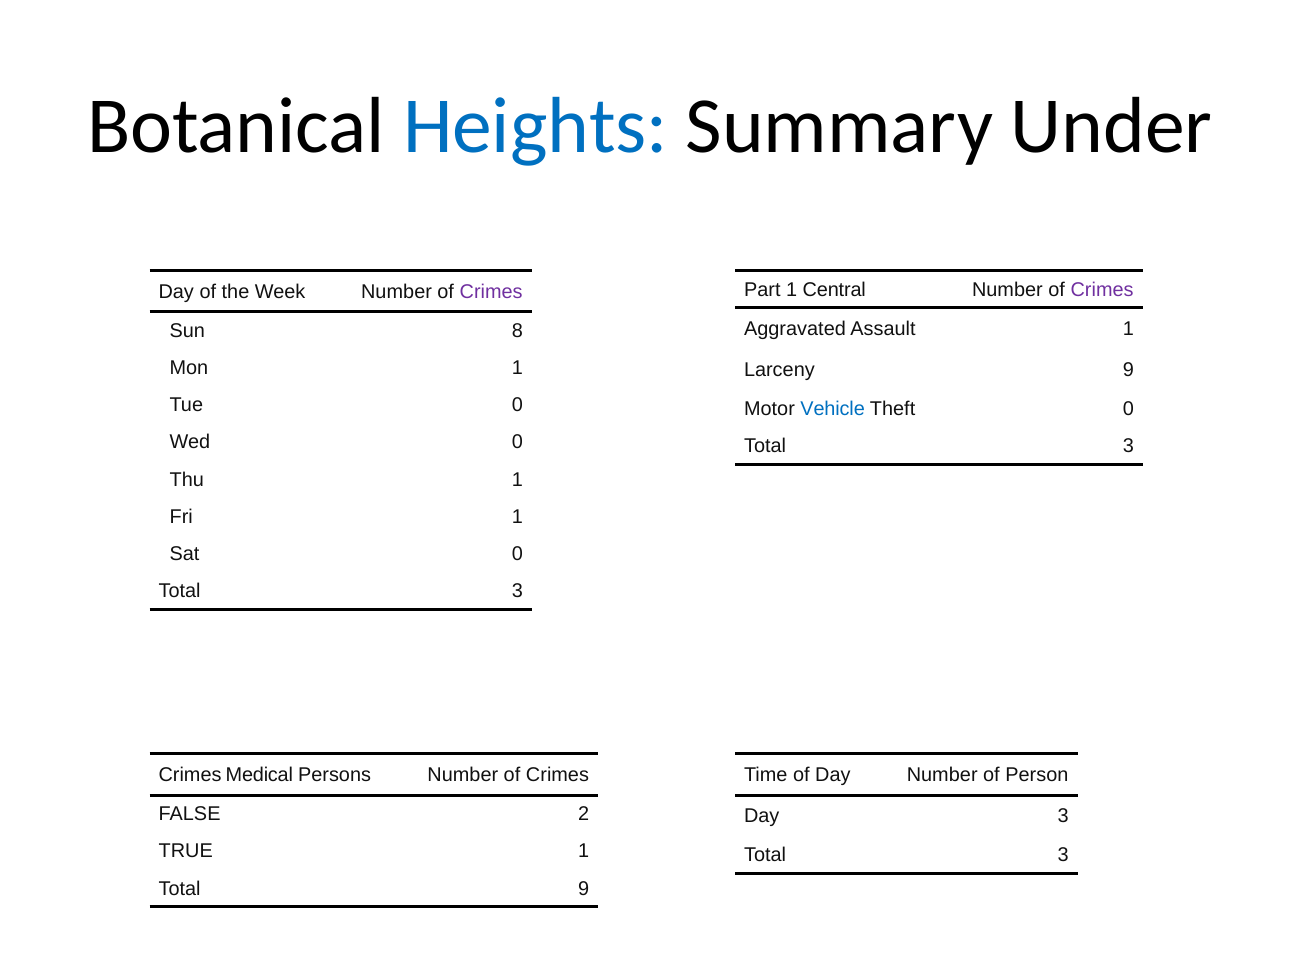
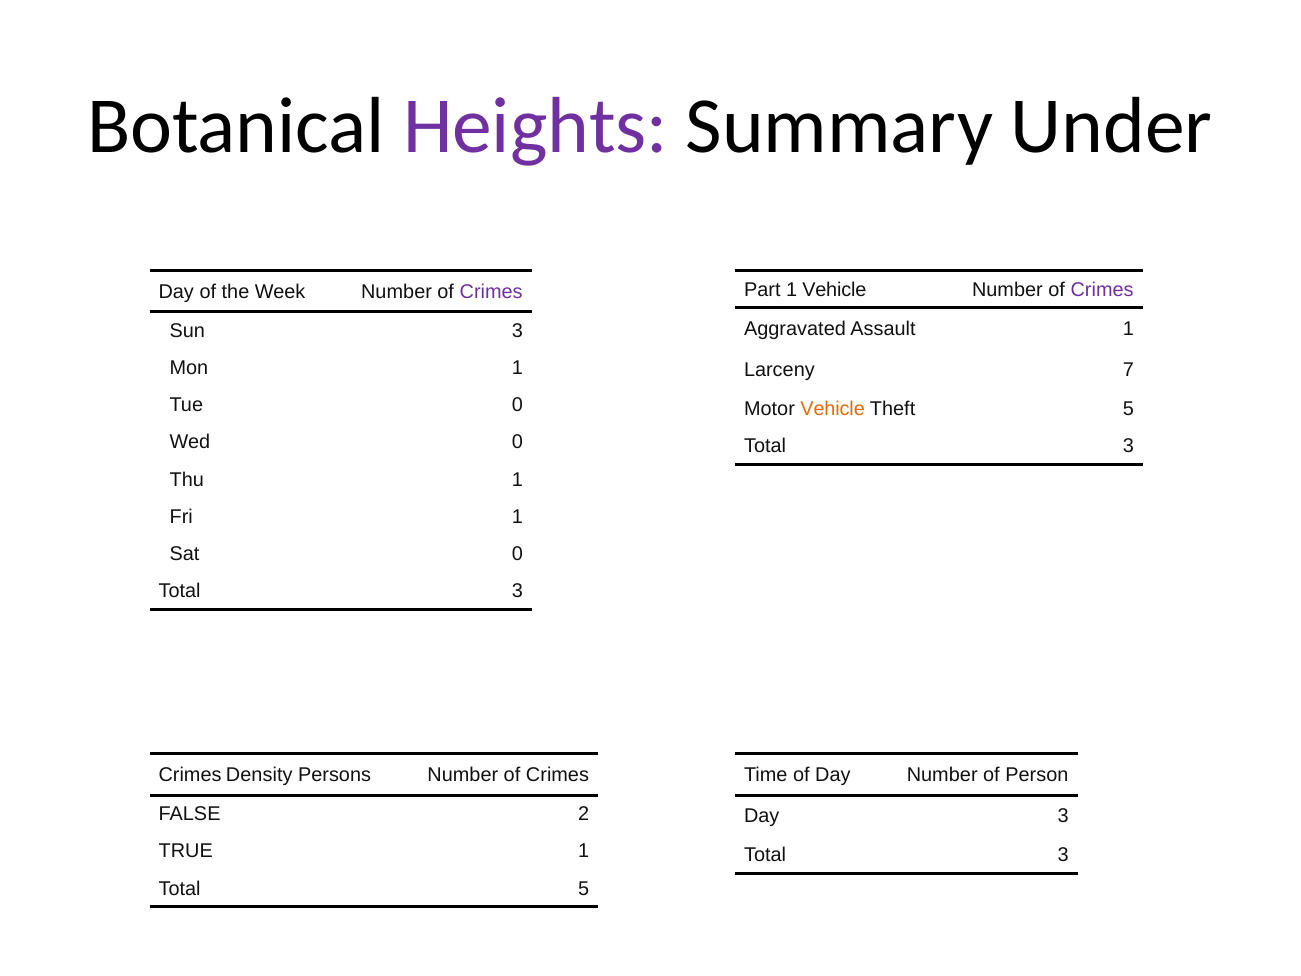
Heights colour: blue -> purple (535, 126)
1 Central: Central -> Vehicle (834, 289)
Sun 8: 8 -> 3 (517, 331)
Larceny 9: 9 -> 7 (1128, 370)
Vehicle colour: blue -> orange (833, 409)
Theft 0: 0 -> 5 (1128, 409)
Medical: Medical -> Density (259, 775)
Total 9: 9 -> 5 (584, 888)
